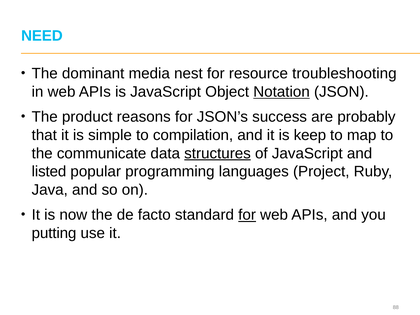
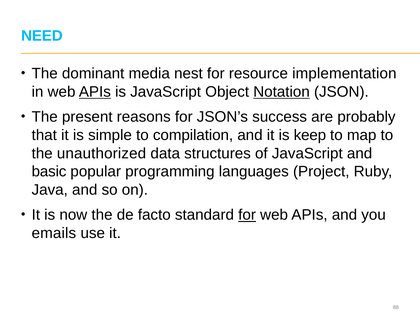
troubleshooting: troubleshooting -> implementation (344, 74)
APIs underline: none -> present (95, 92)
product: product -> present (87, 117)
communicate: communicate -> unauthorized (102, 153)
structures underline: present -> none (218, 153)
listed: listed -> basic (49, 172)
putting: putting -> emails (54, 233)
